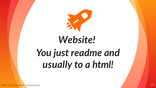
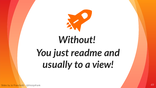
Website: Website -> Without (77, 40)
html: html -> view (103, 65)
